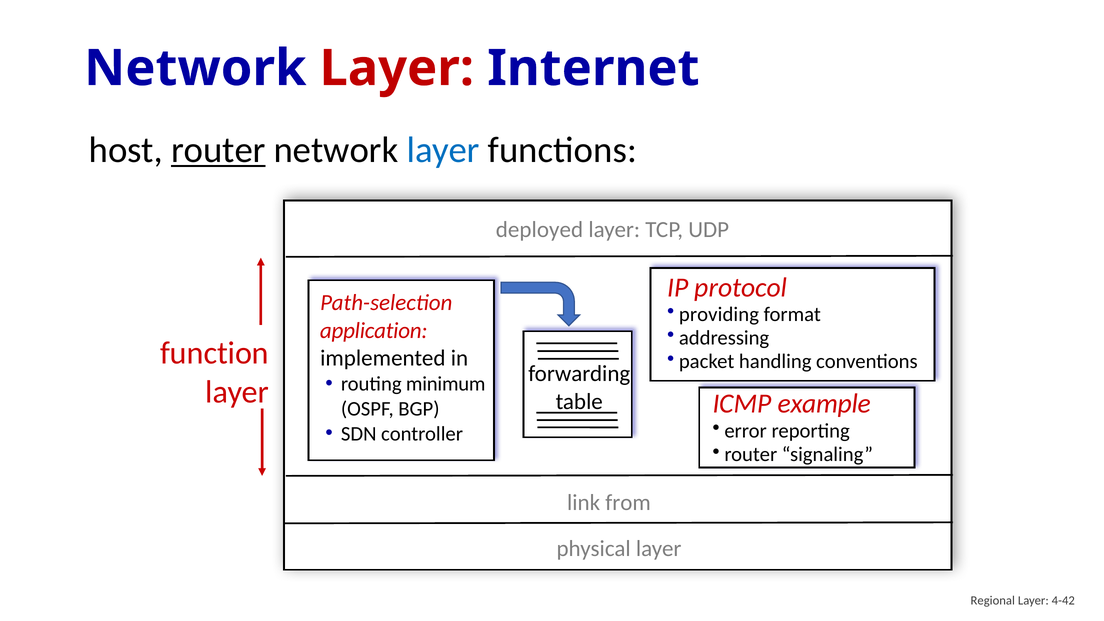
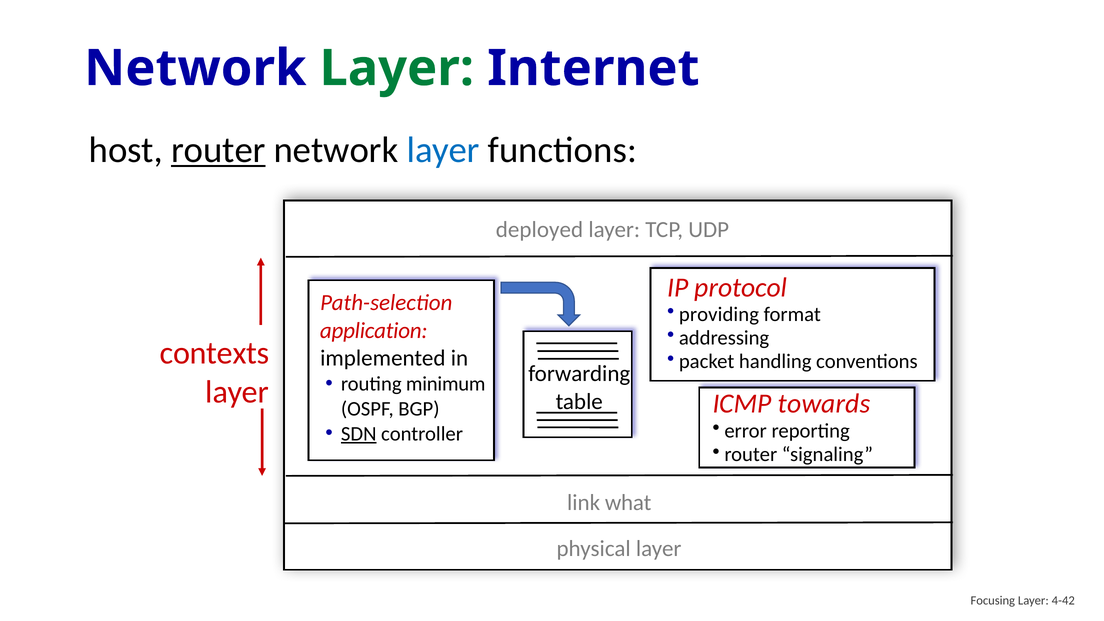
Layer colour: red -> green (397, 68)
function: function -> contexts (215, 353)
example: example -> towards (824, 403)
SDN underline: none -> present (359, 434)
from: from -> what (628, 503)
Regional: Regional -> Focusing (993, 601)
